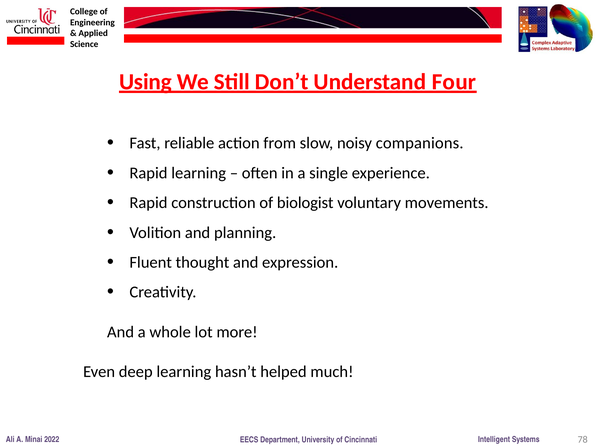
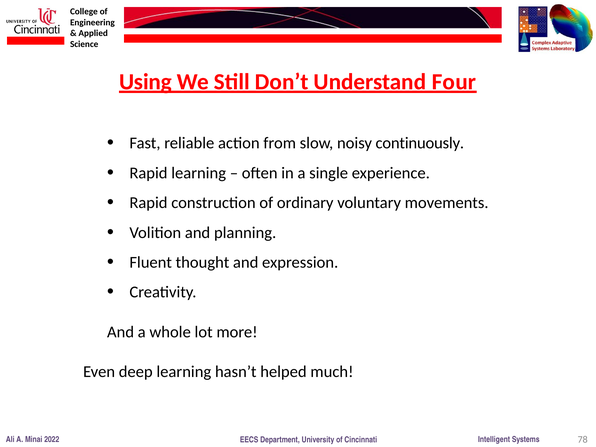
companions: companions -> continuously (420, 143)
biologist: biologist -> ordinary (305, 203)
